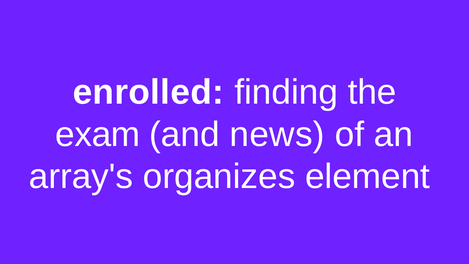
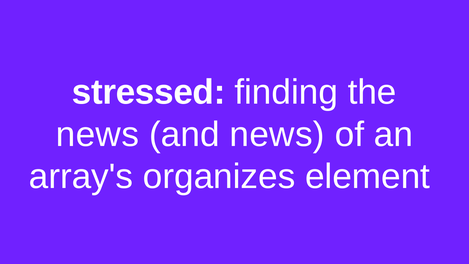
enrolled: enrolled -> stressed (149, 92)
exam: exam -> news (97, 134)
